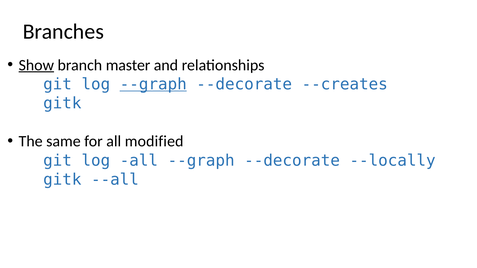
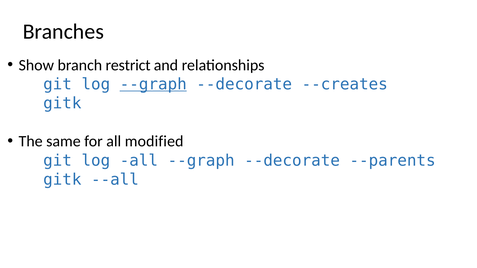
Show underline: present -> none (36, 65)
master: master -> restrict (128, 65)
--locally: --locally -> --parents (393, 161)
